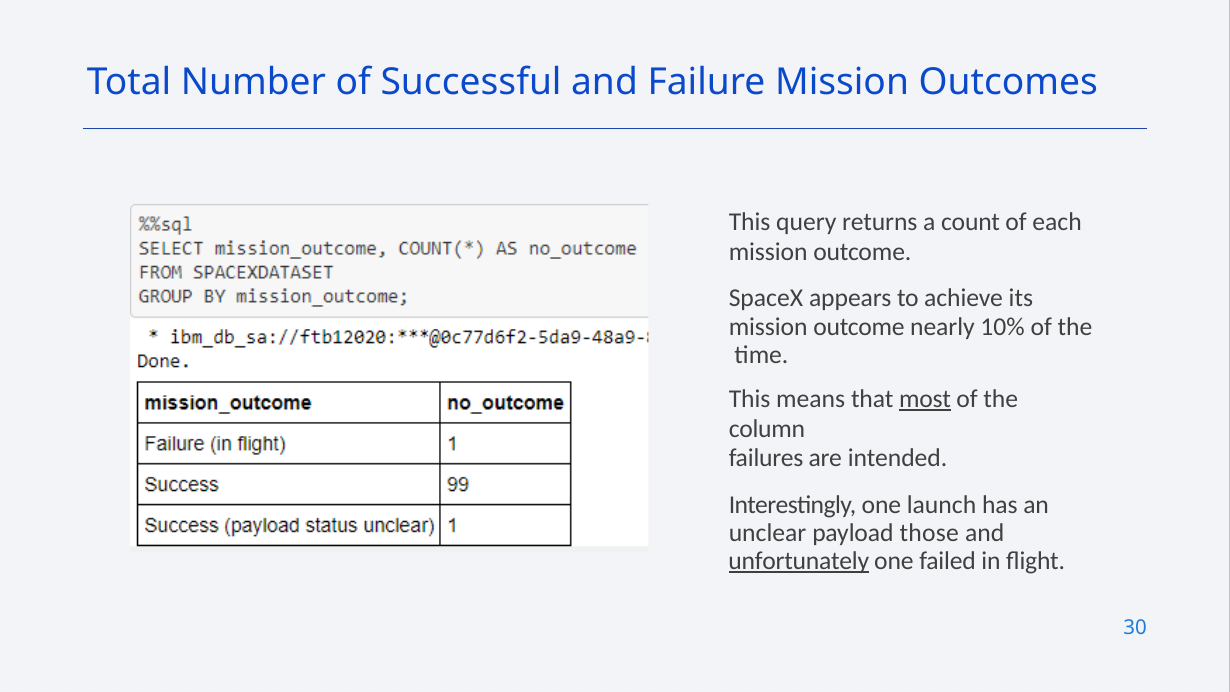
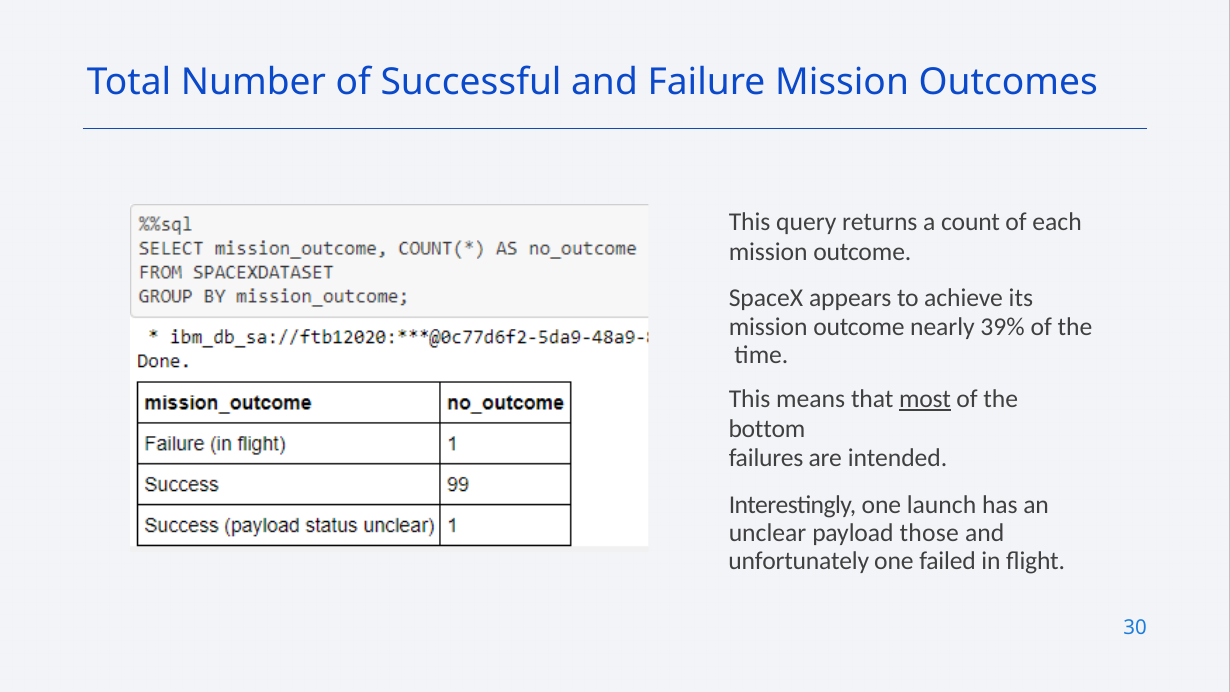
10%: 10% -> 39% (1003, 327)
column: column -> bottom (767, 428)
unfortunately underline: present -> none (799, 561)
